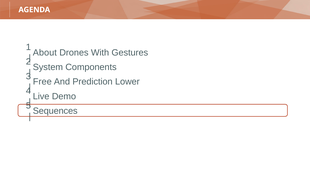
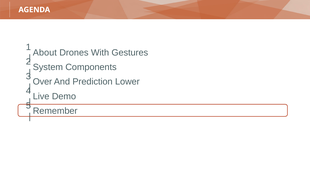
Free: Free -> Over (42, 82)
Sequences: Sequences -> Remember (55, 111)
